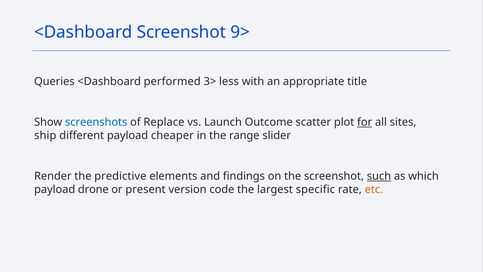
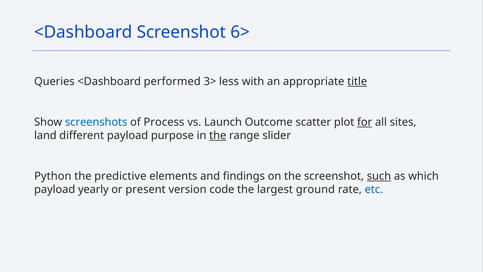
9>: 9> -> 6> (240, 32)
title underline: none -> present (357, 82)
Replace: Replace -> Process (164, 122)
ship: ship -> land (45, 135)
cheaper: cheaper -> purpose (172, 135)
the underline: none -> present (218, 135)
Render: Render -> Python (53, 176)
drone: drone -> yearly (93, 189)
specific: specific -> ground (315, 189)
etc colour: orange -> blue (374, 189)
